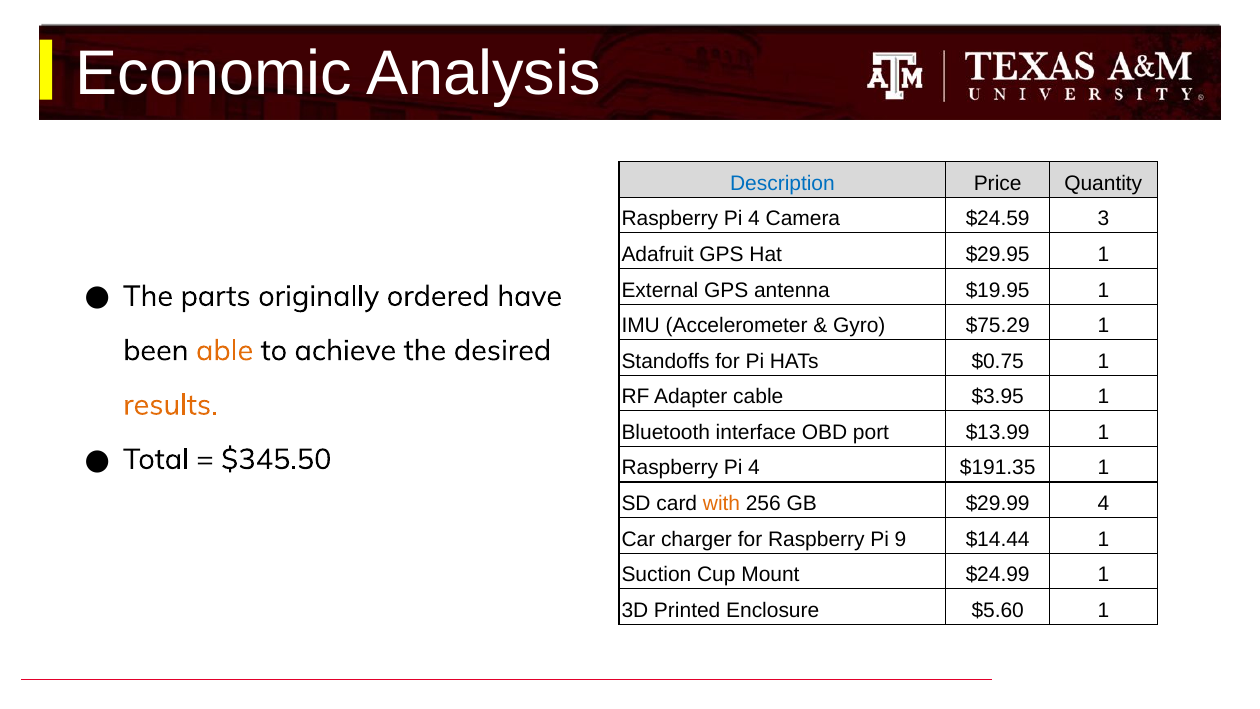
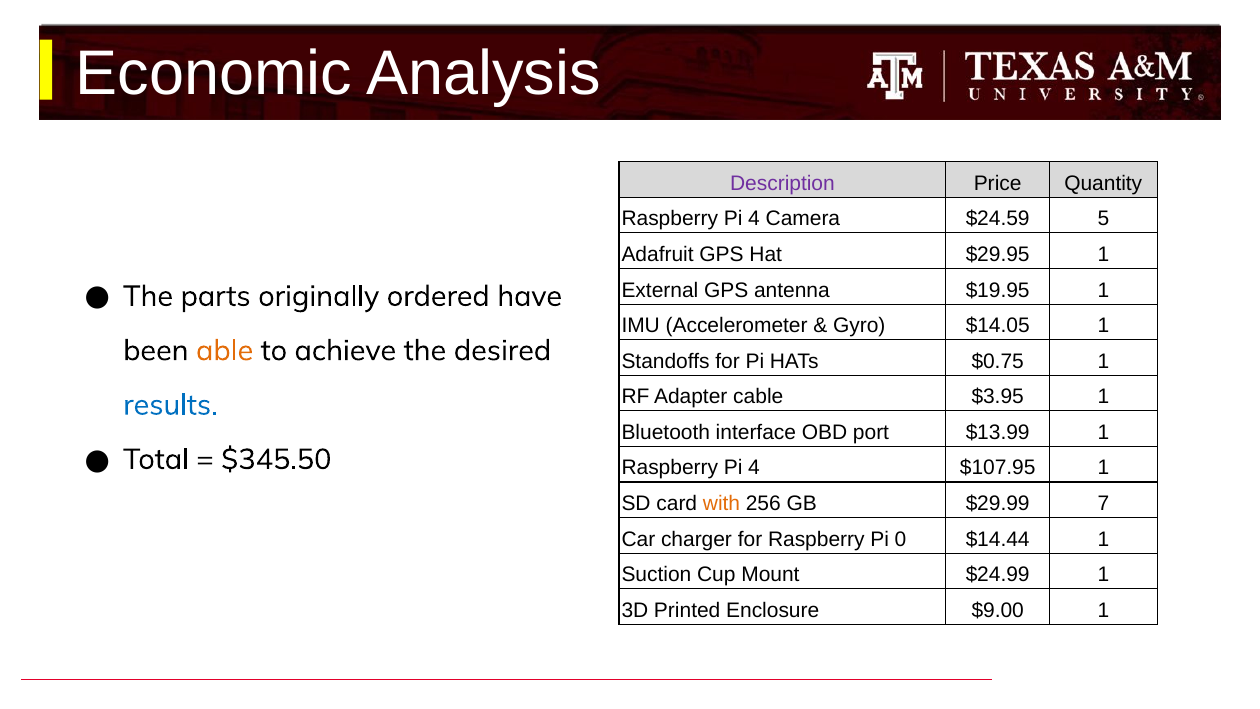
Description colour: blue -> purple (782, 183)
3: 3 -> 5 (1103, 219)
$75.29: $75.29 -> $14.05 (998, 326)
results colour: orange -> blue (170, 405)
$191.35: $191.35 -> $107.95 (998, 468)
$29.99 4: 4 -> 7 (1103, 503)
9: 9 -> 0 (900, 539)
$5.60: $5.60 -> $9.00 (998, 610)
